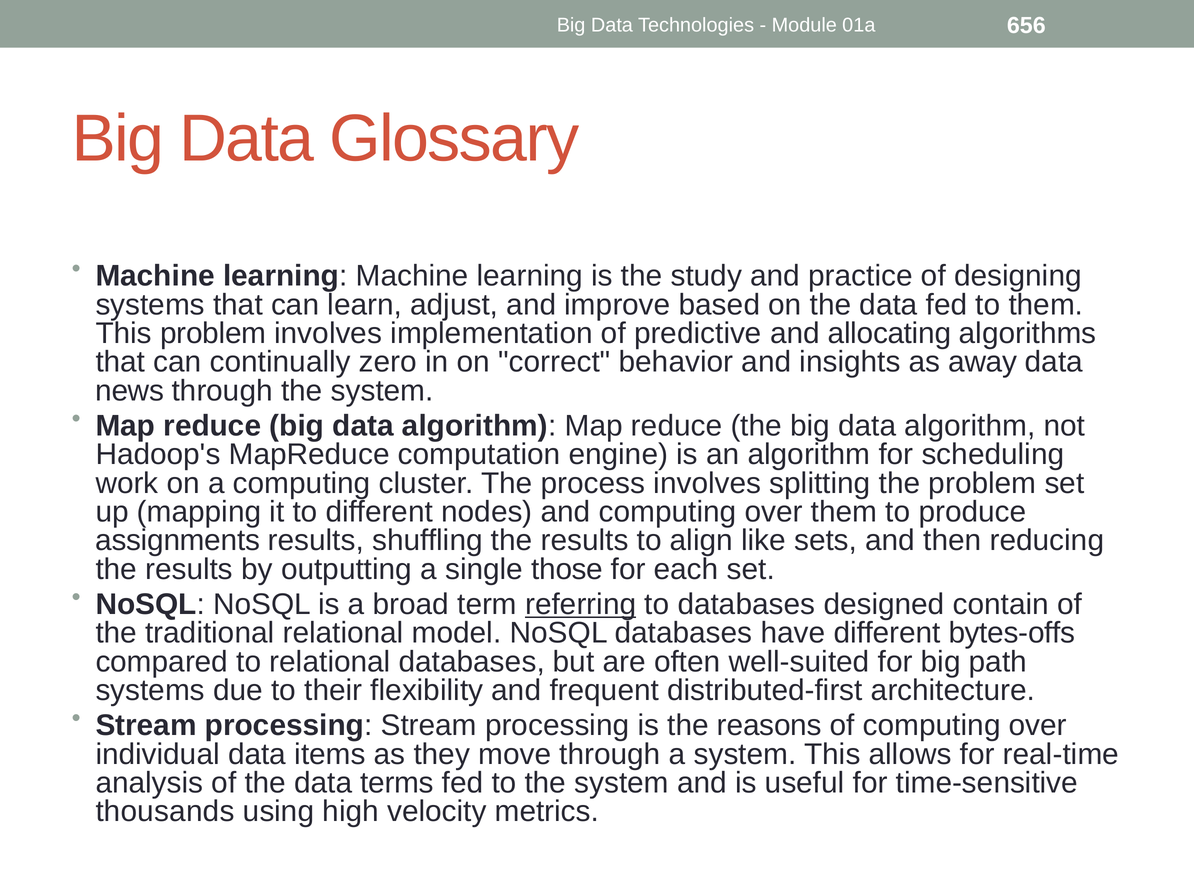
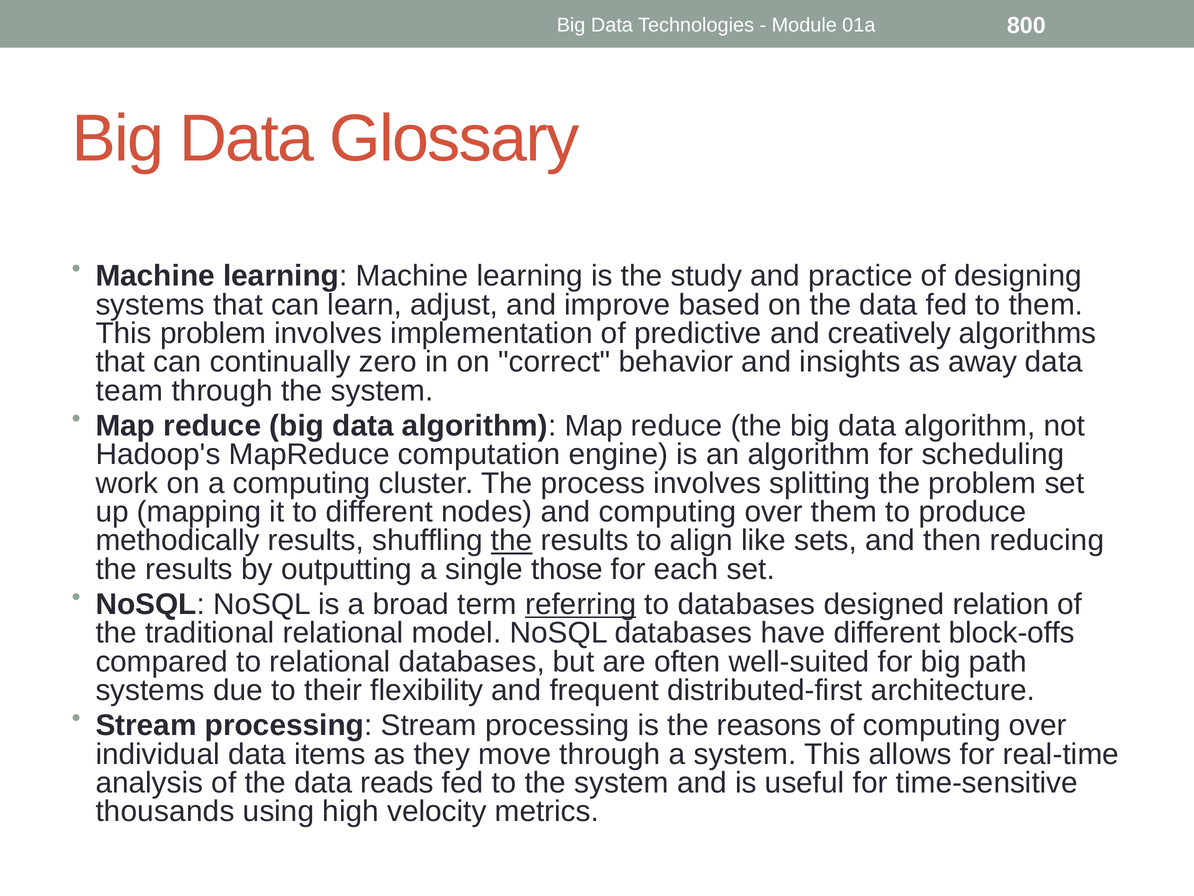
656: 656 -> 800 (1026, 25)
allocating: allocating -> creatively (889, 333)
news: news -> team (129, 391)
assignments: assignments -> methodically (178, 540)
the underline: none -> present (512, 540)
contain: contain -> relation (1001, 604)
bytes-offs: bytes-offs -> block-offs (1012, 633)
terms: terms -> reads (397, 782)
